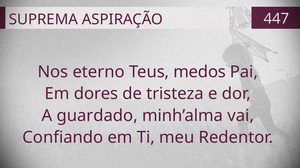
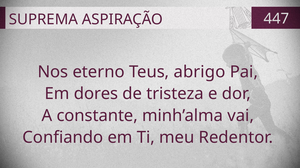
medos: medos -> abrigo (199, 72)
guardado: guardado -> constante (97, 116)
